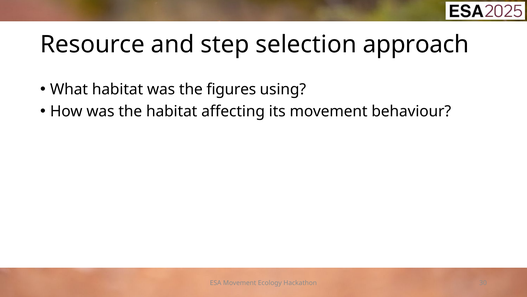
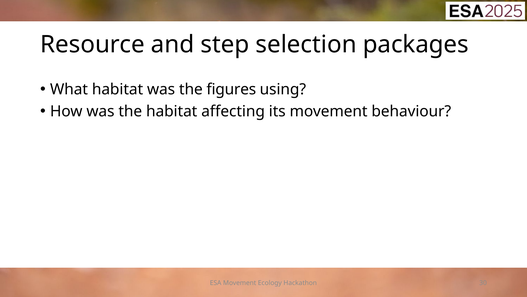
approach: approach -> packages (416, 44)
